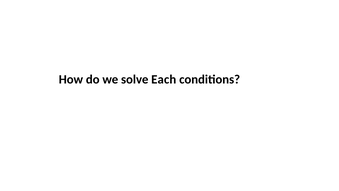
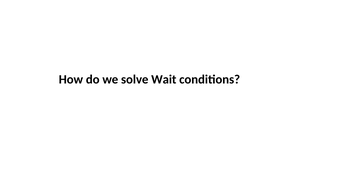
Each: Each -> Wait (164, 79)
